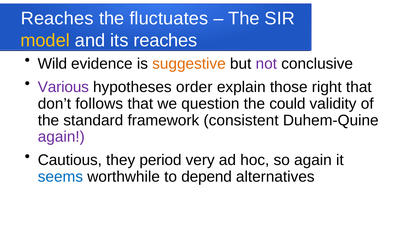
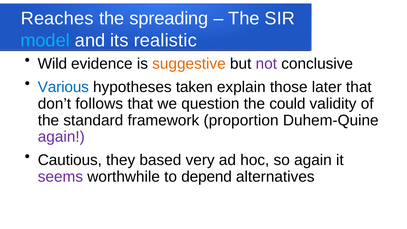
fluctuates: fluctuates -> spreading (169, 19)
model colour: yellow -> light blue (45, 40)
its reaches: reaches -> realistic (165, 40)
Various colour: purple -> blue (63, 87)
order: order -> taken (194, 87)
right: right -> later (327, 87)
consistent: consistent -> proportion (241, 120)
period: period -> based (160, 160)
seems colour: blue -> purple (60, 177)
